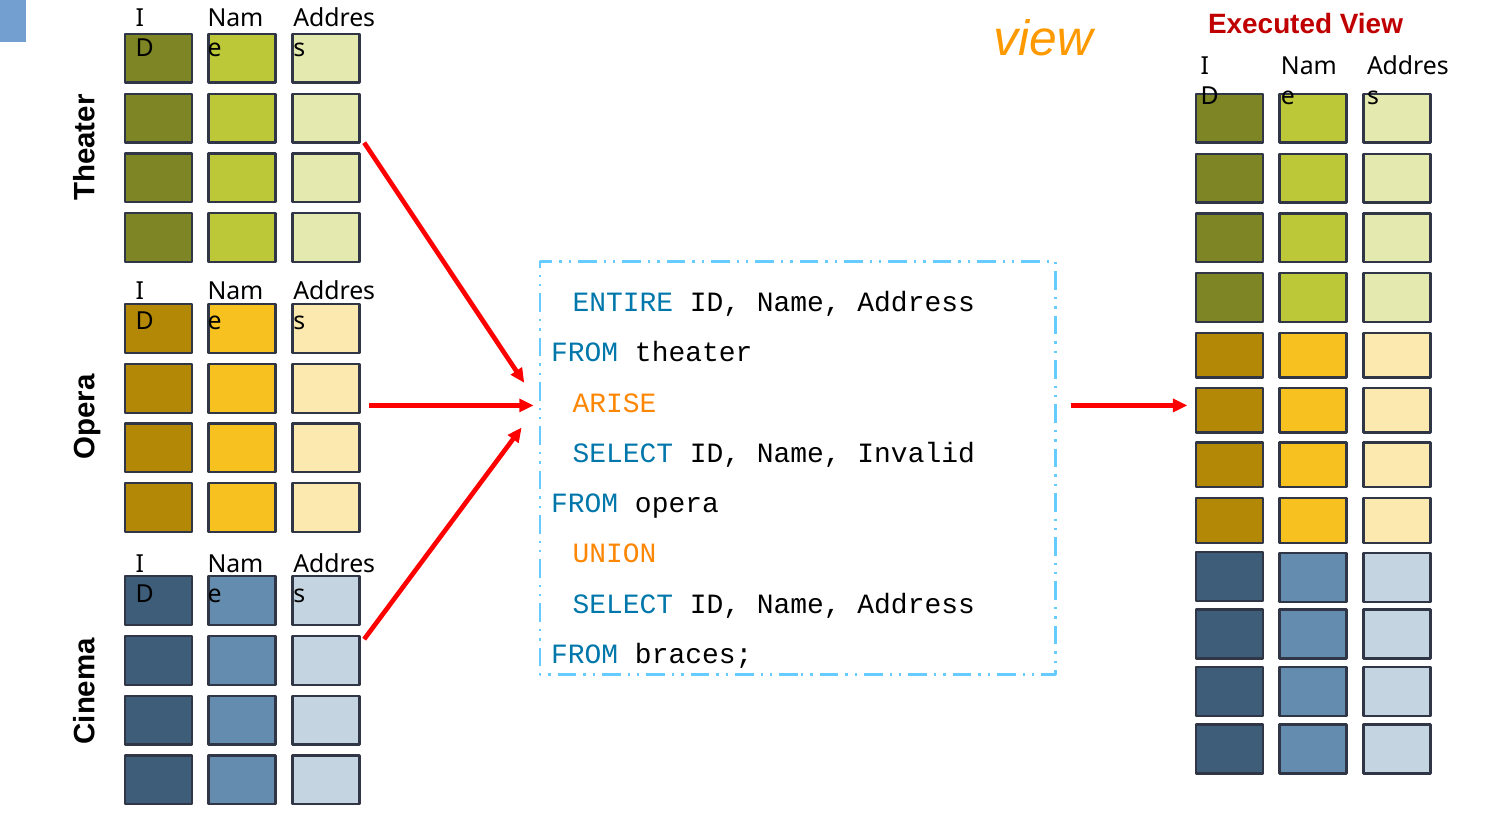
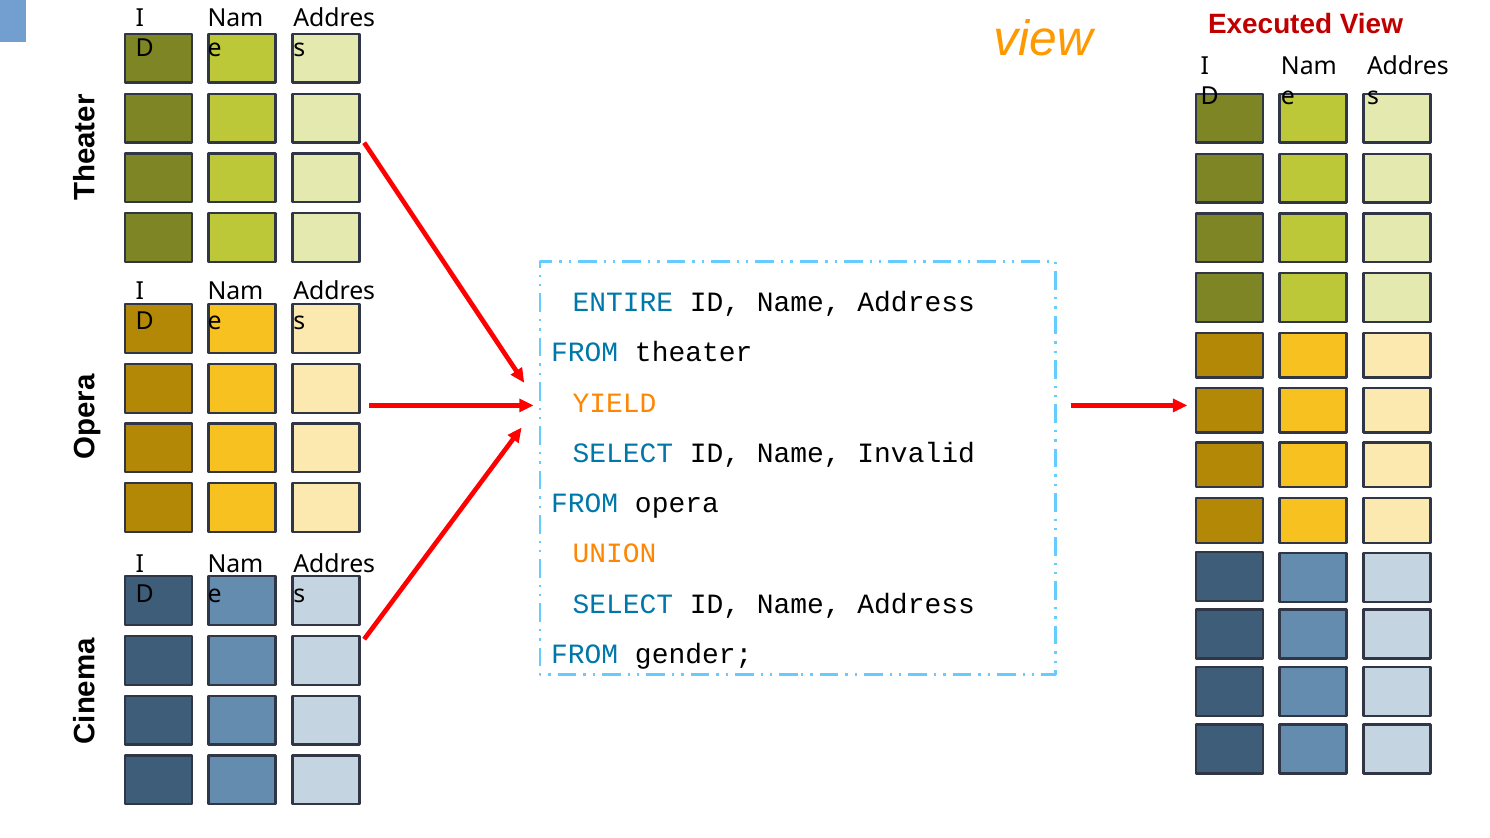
ARISE: ARISE -> YIELD (614, 403)
braces: braces -> gender (694, 654)
